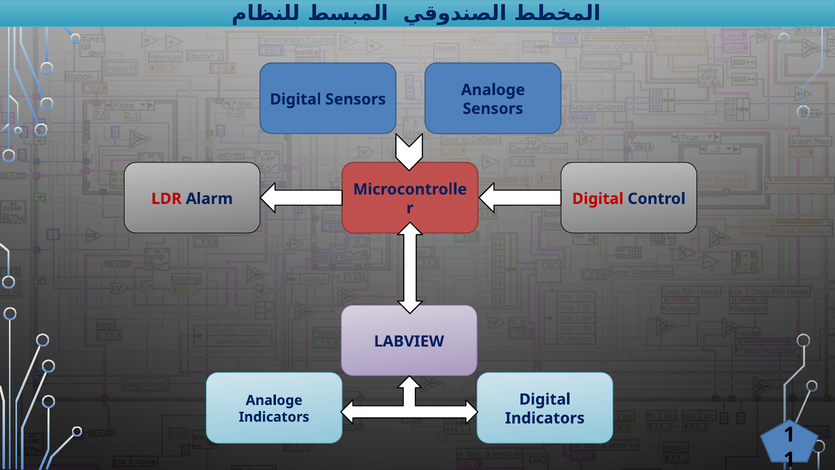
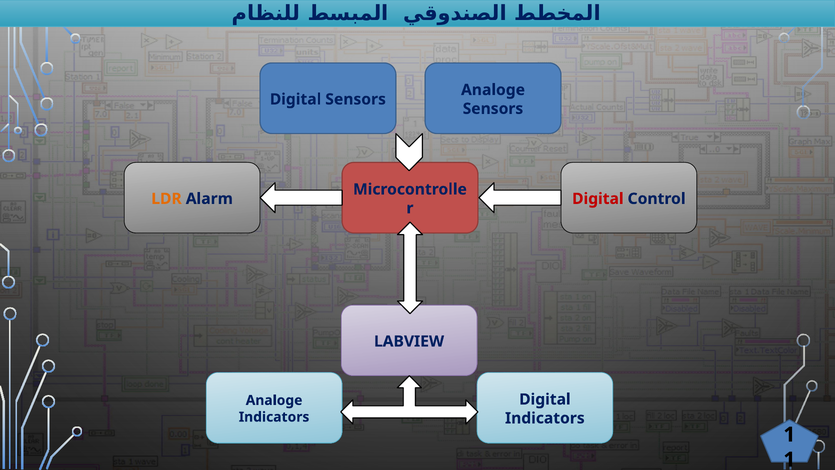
LDR colour: red -> orange (166, 199)
